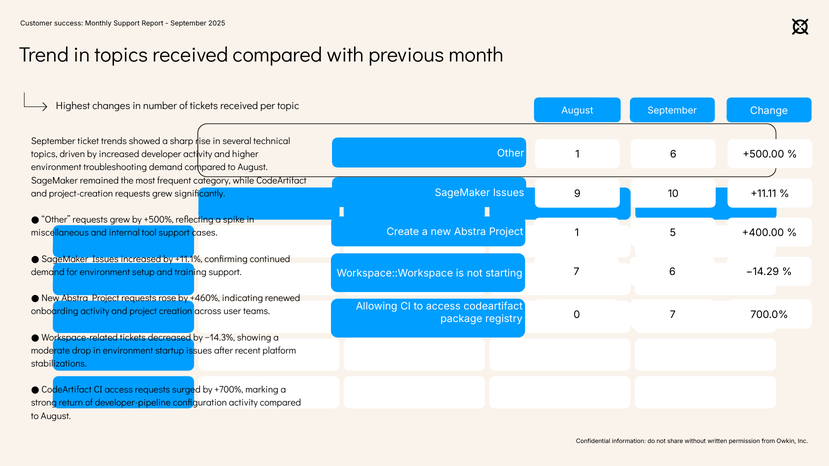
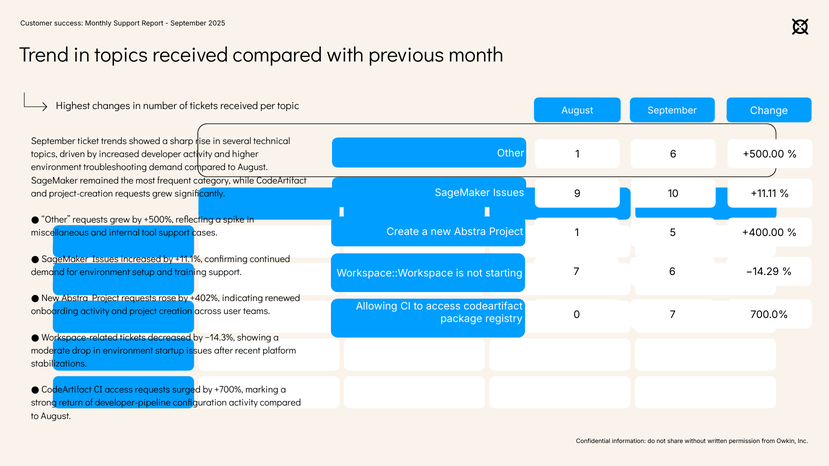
+460%: +460% -> +402% (205, 298)
